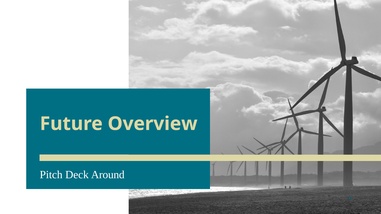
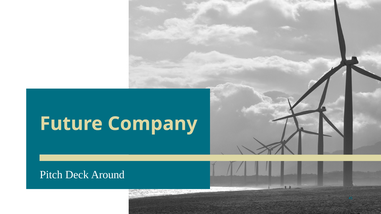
Overview: Overview -> Company (153, 124)
